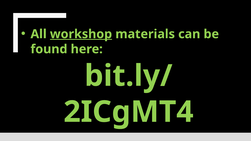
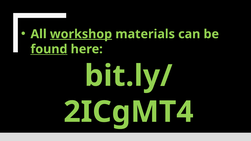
found underline: none -> present (49, 49)
